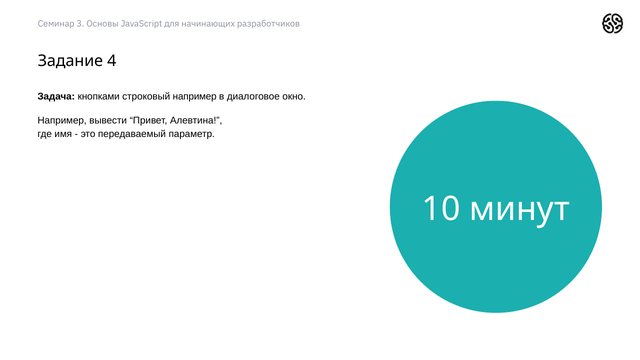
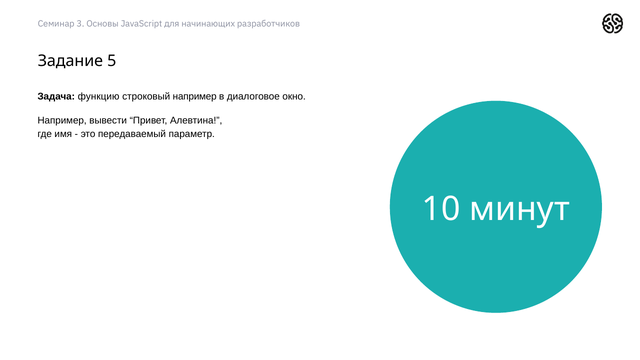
4: 4 -> 5 (112, 61)
кнопками: кнопками -> функцию (99, 96)
